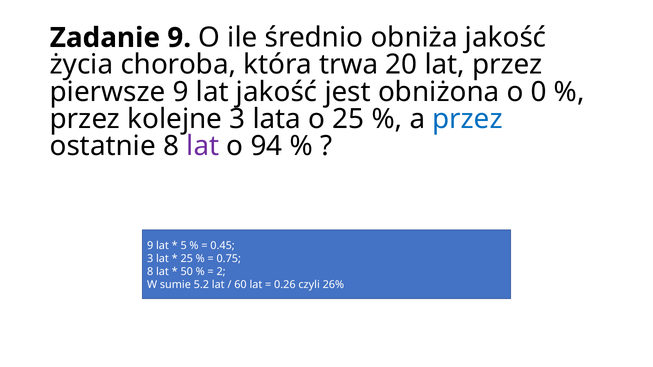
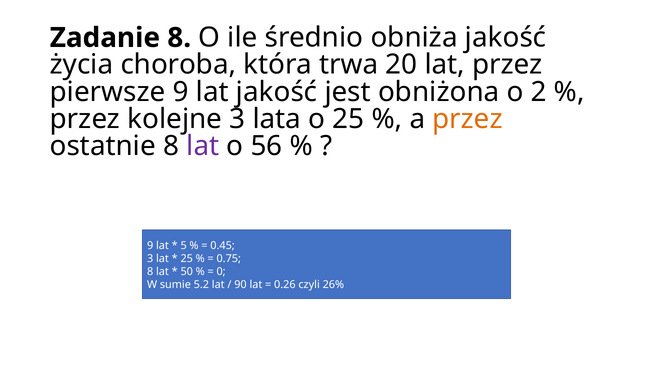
Zadanie 9: 9 -> 8 (179, 38)
0: 0 -> 2 (539, 92)
przez colour: blue -> orange (468, 119)
94: 94 -> 56 (266, 146)
2: 2 -> 0 (221, 272)
60: 60 -> 90 (240, 285)
